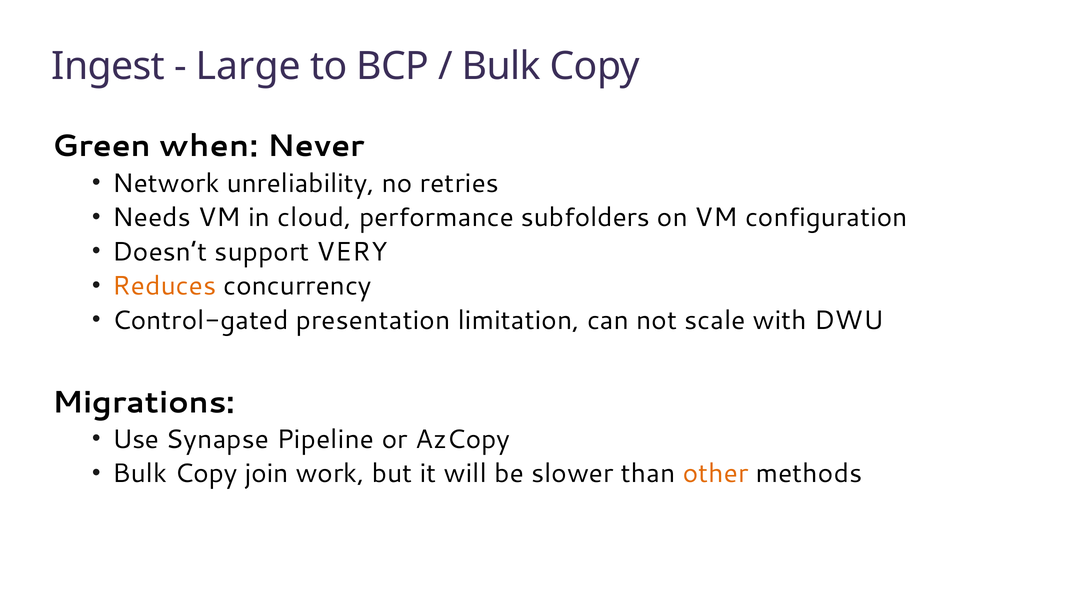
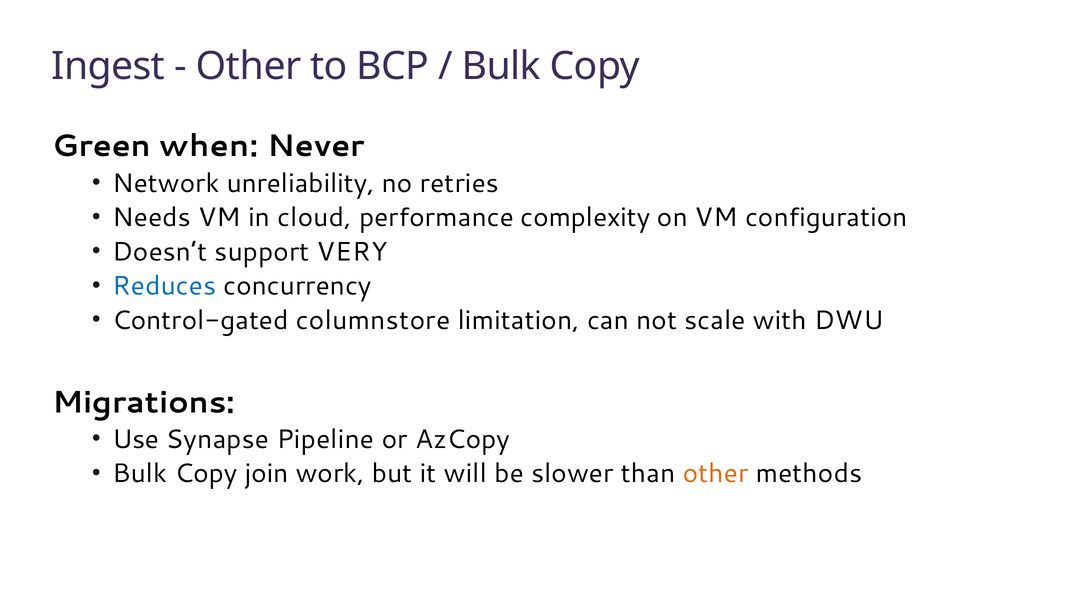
Large: Large -> Other (249, 66)
subfolders: subfolders -> complexity (585, 218)
Reduces colour: orange -> blue (164, 286)
presentation: presentation -> columnstore (373, 321)
